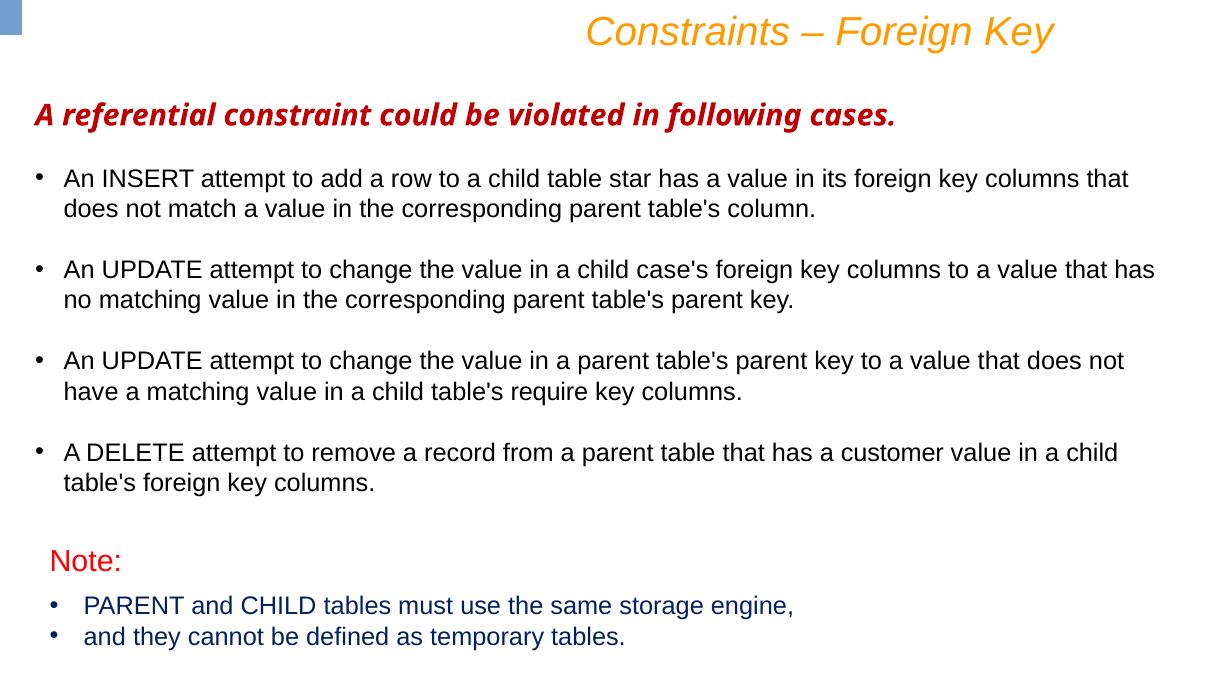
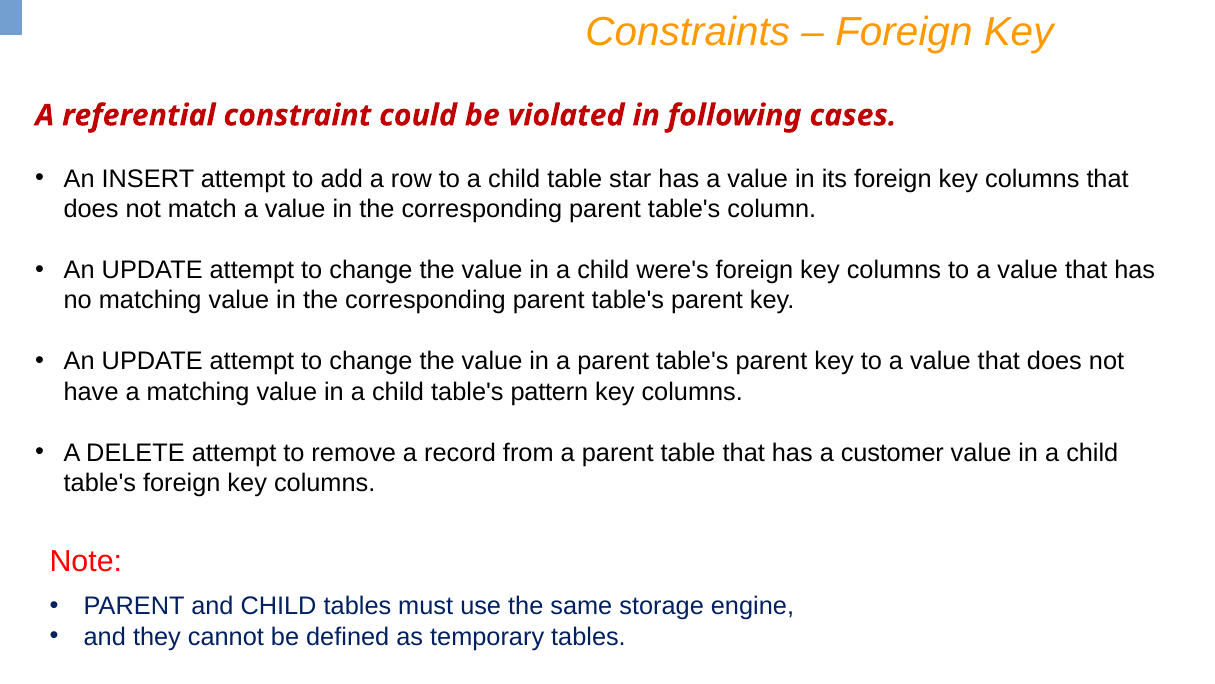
case's: case's -> were's (673, 270)
require: require -> pattern (549, 392)
